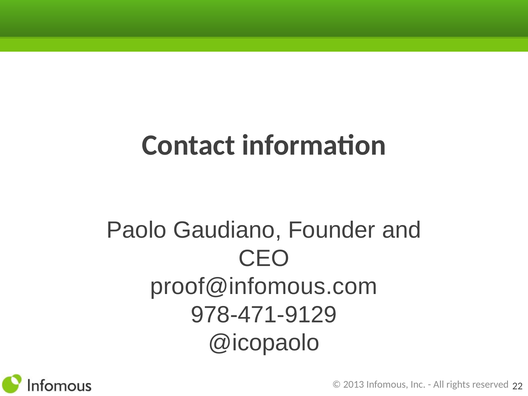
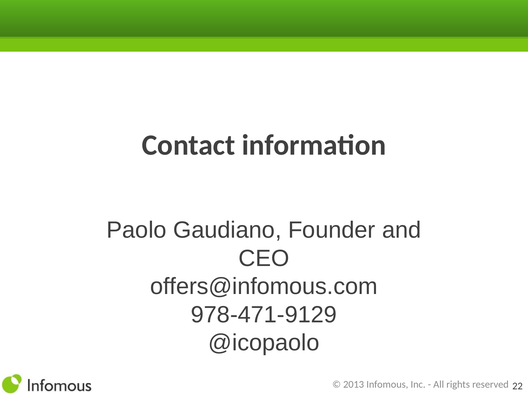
proof@infomous.com: proof@infomous.com -> offers@infomous.com (264, 286)
